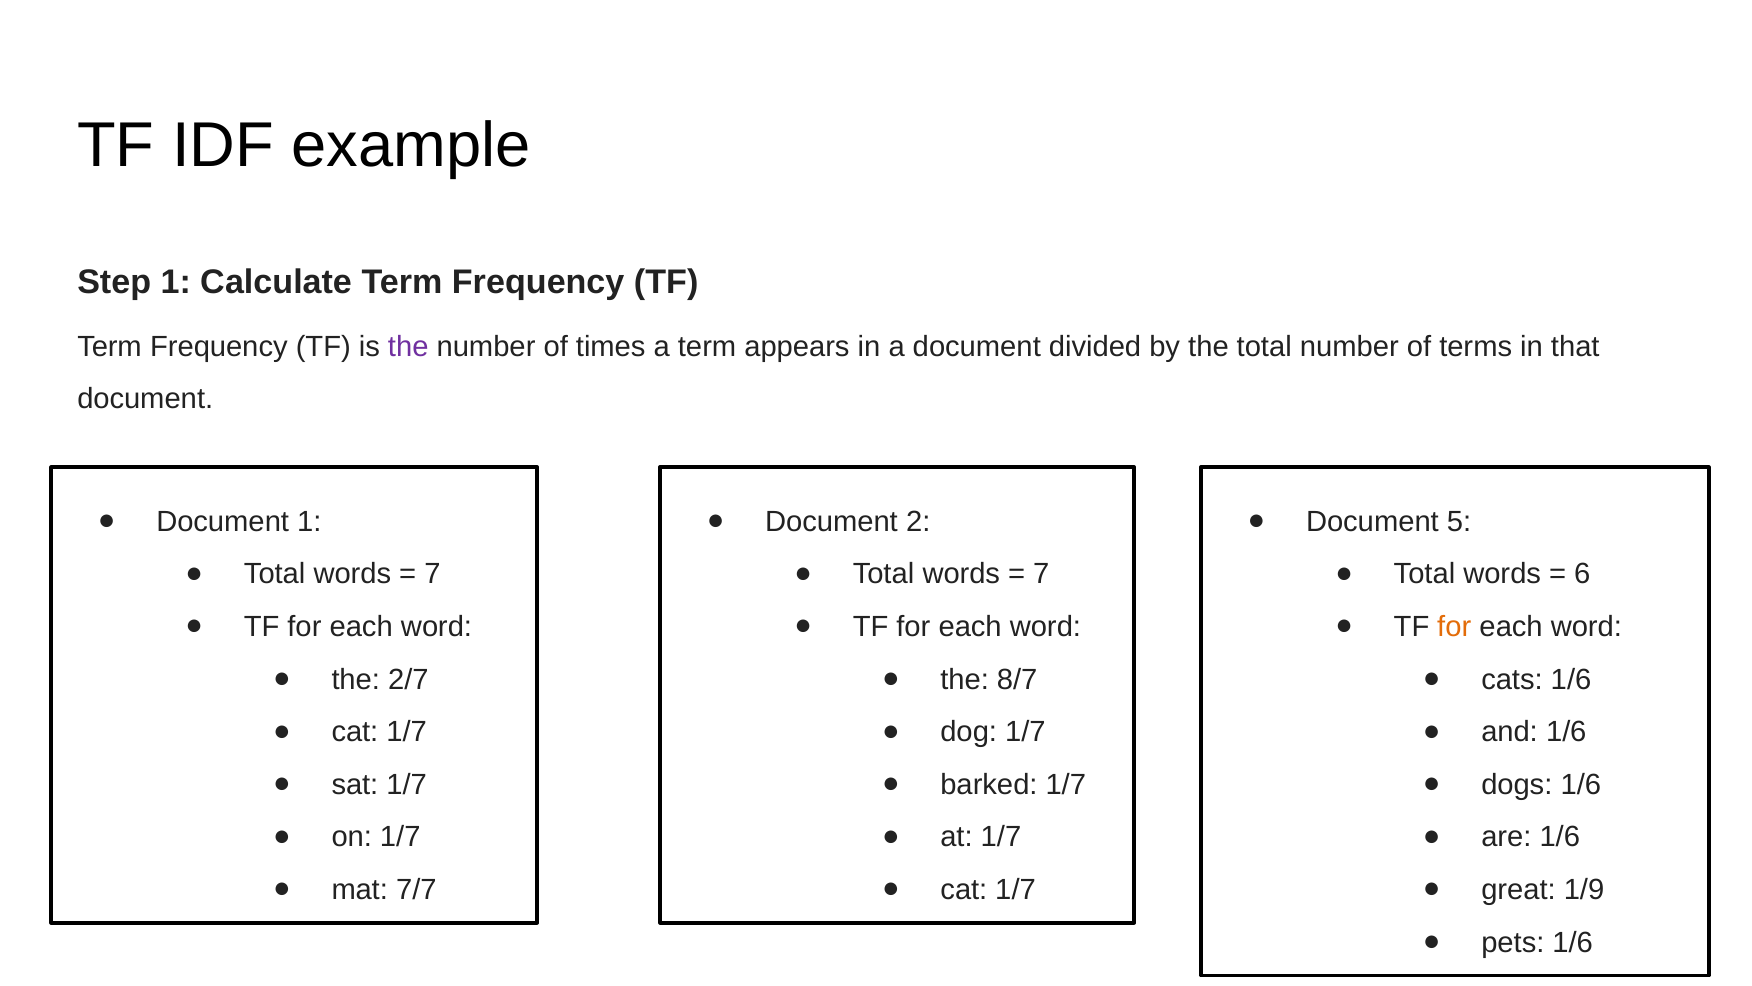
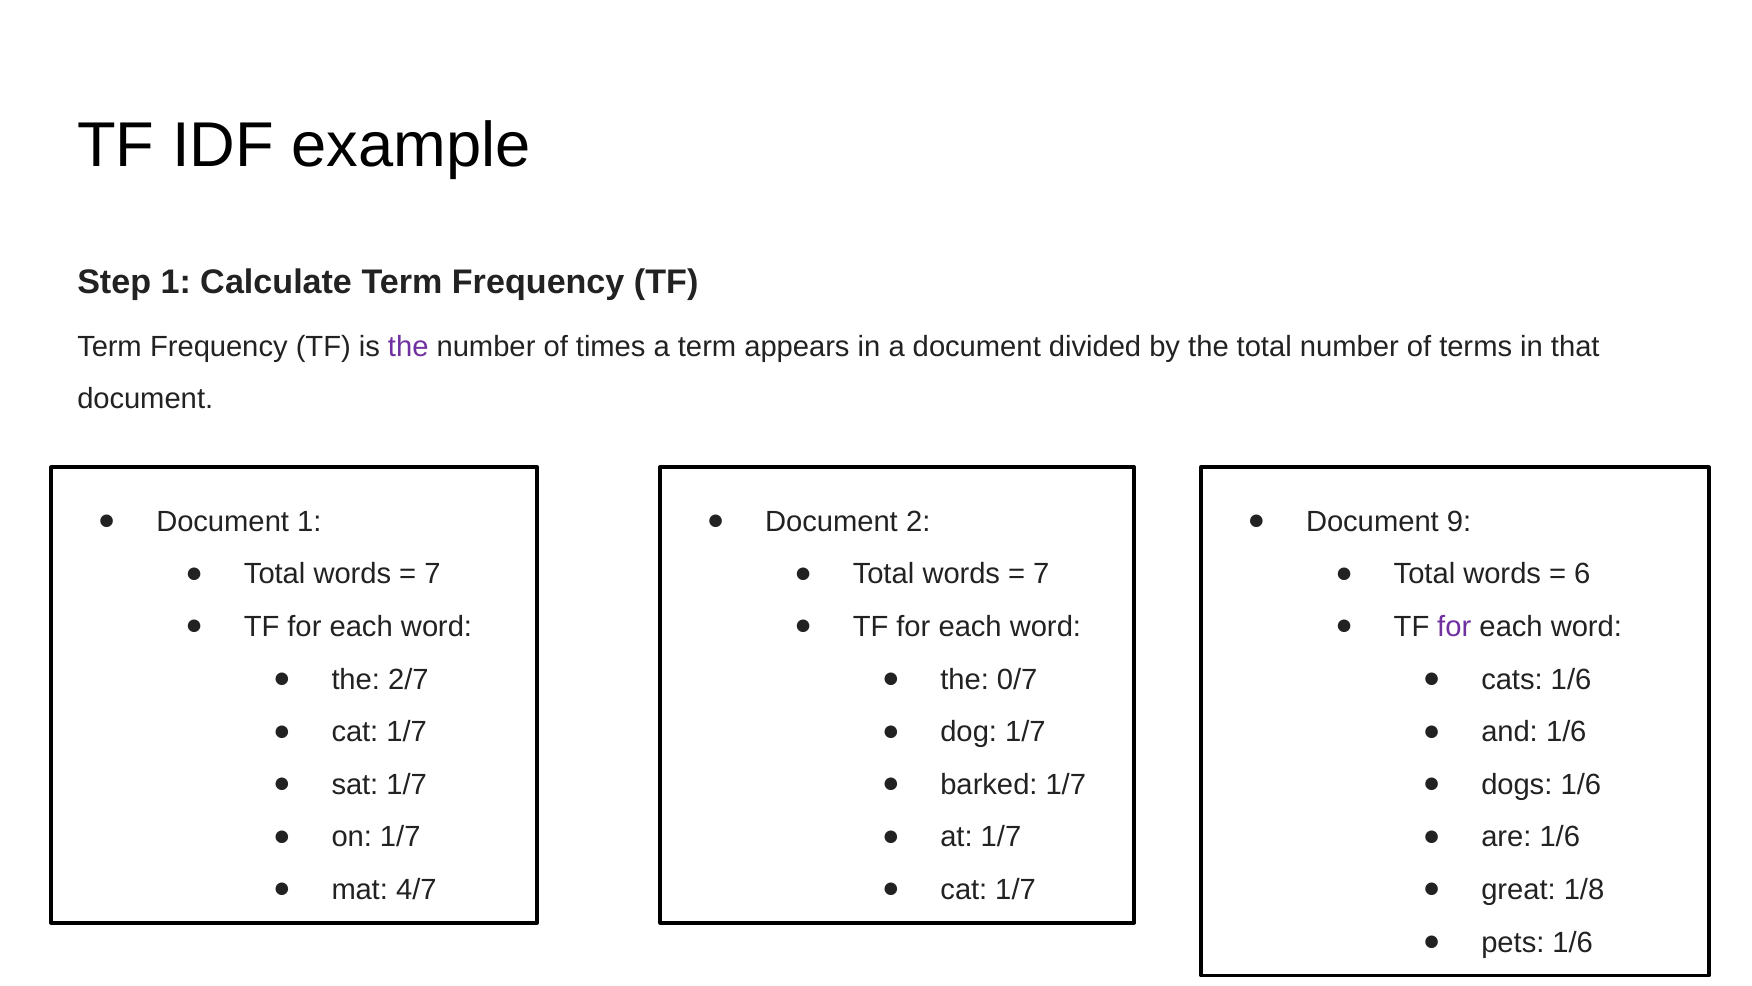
5: 5 -> 9 (1459, 521)
for colour: orange -> purple (1454, 627)
8/7: 8/7 -> 0/7 (1017, 679)
7/7: 7/7 -> 4/7 (416, 889)
1/9: 1/9 -> 1/8 (1584, 889)
